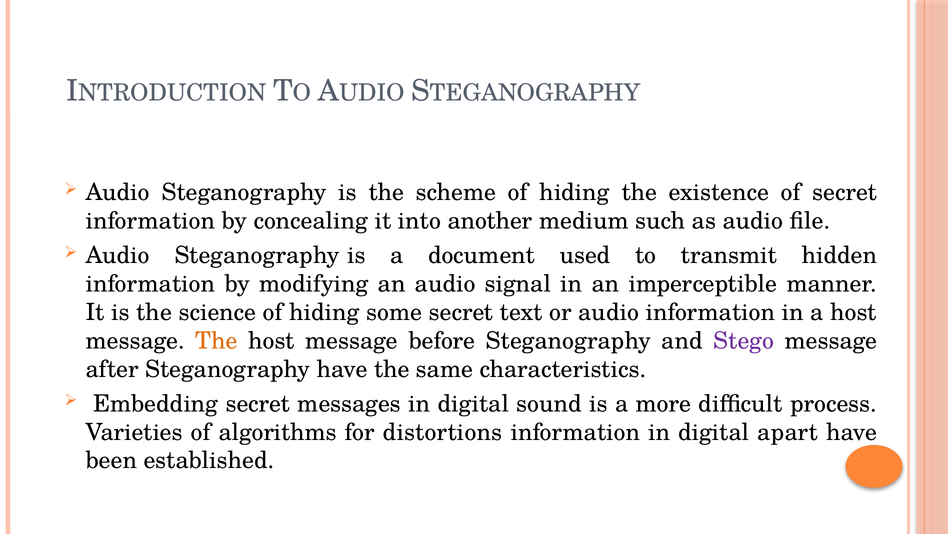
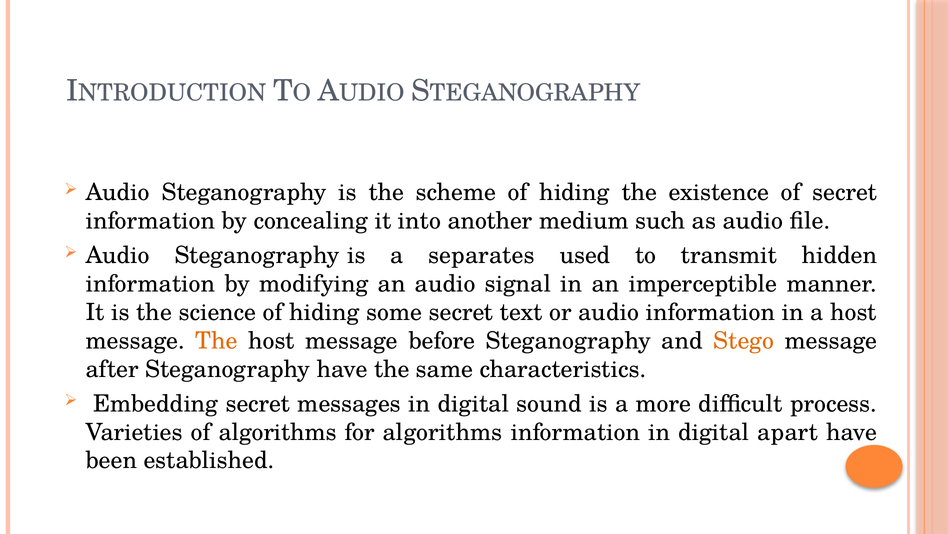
document: document -> separates (481, 255)
Stego colour: purple -> orange (744, 340)
for distortions: distortions -> algorithms (443, 432)
